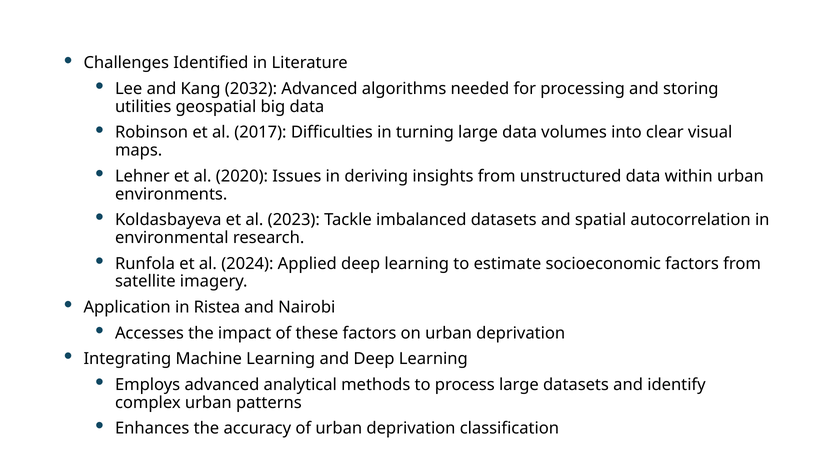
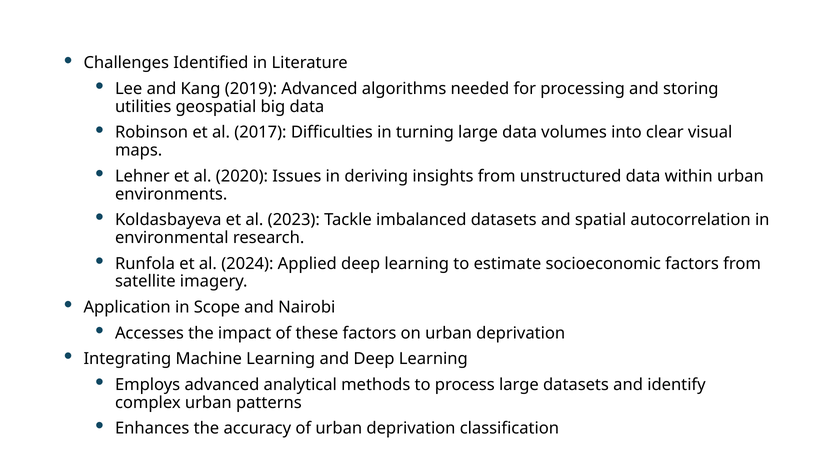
2032: 2032 -> 2019 (251, 89)
Ristea: Ristea -> Scope (217, 307)
